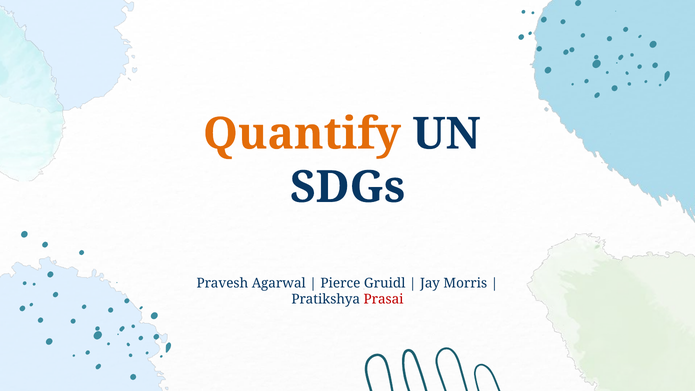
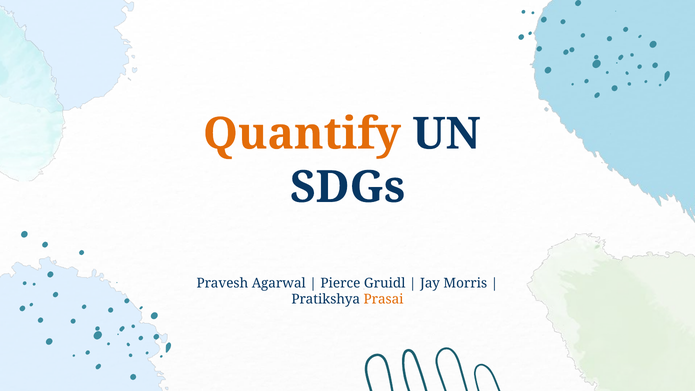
Prasai colour: red -> orange (384, 299)
